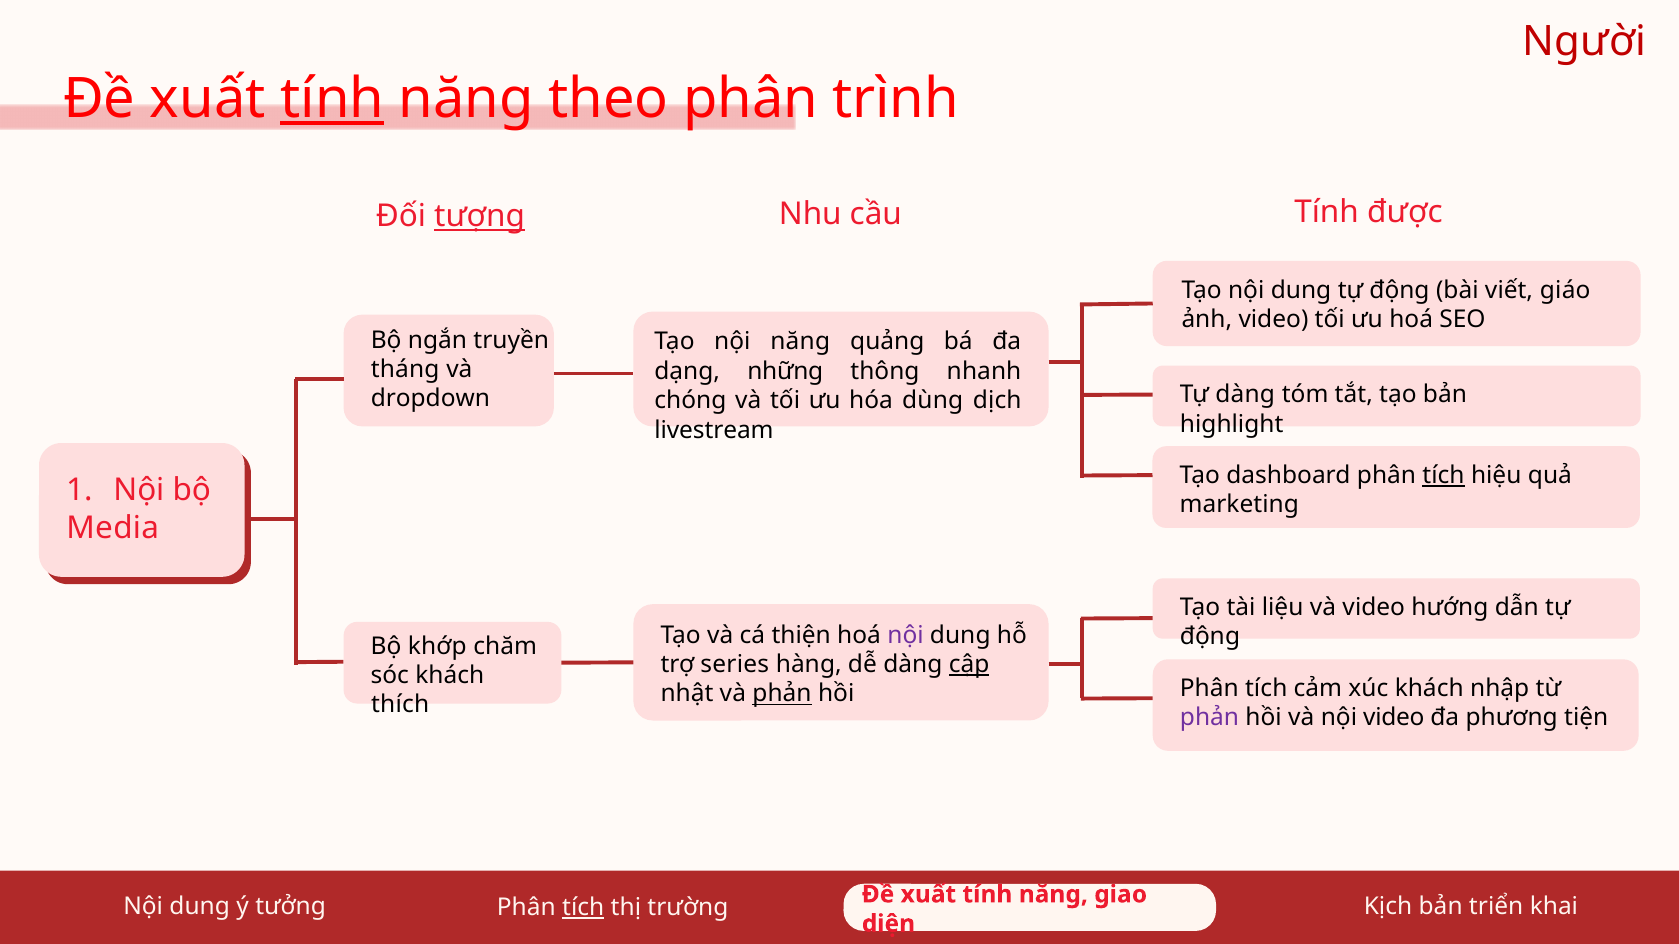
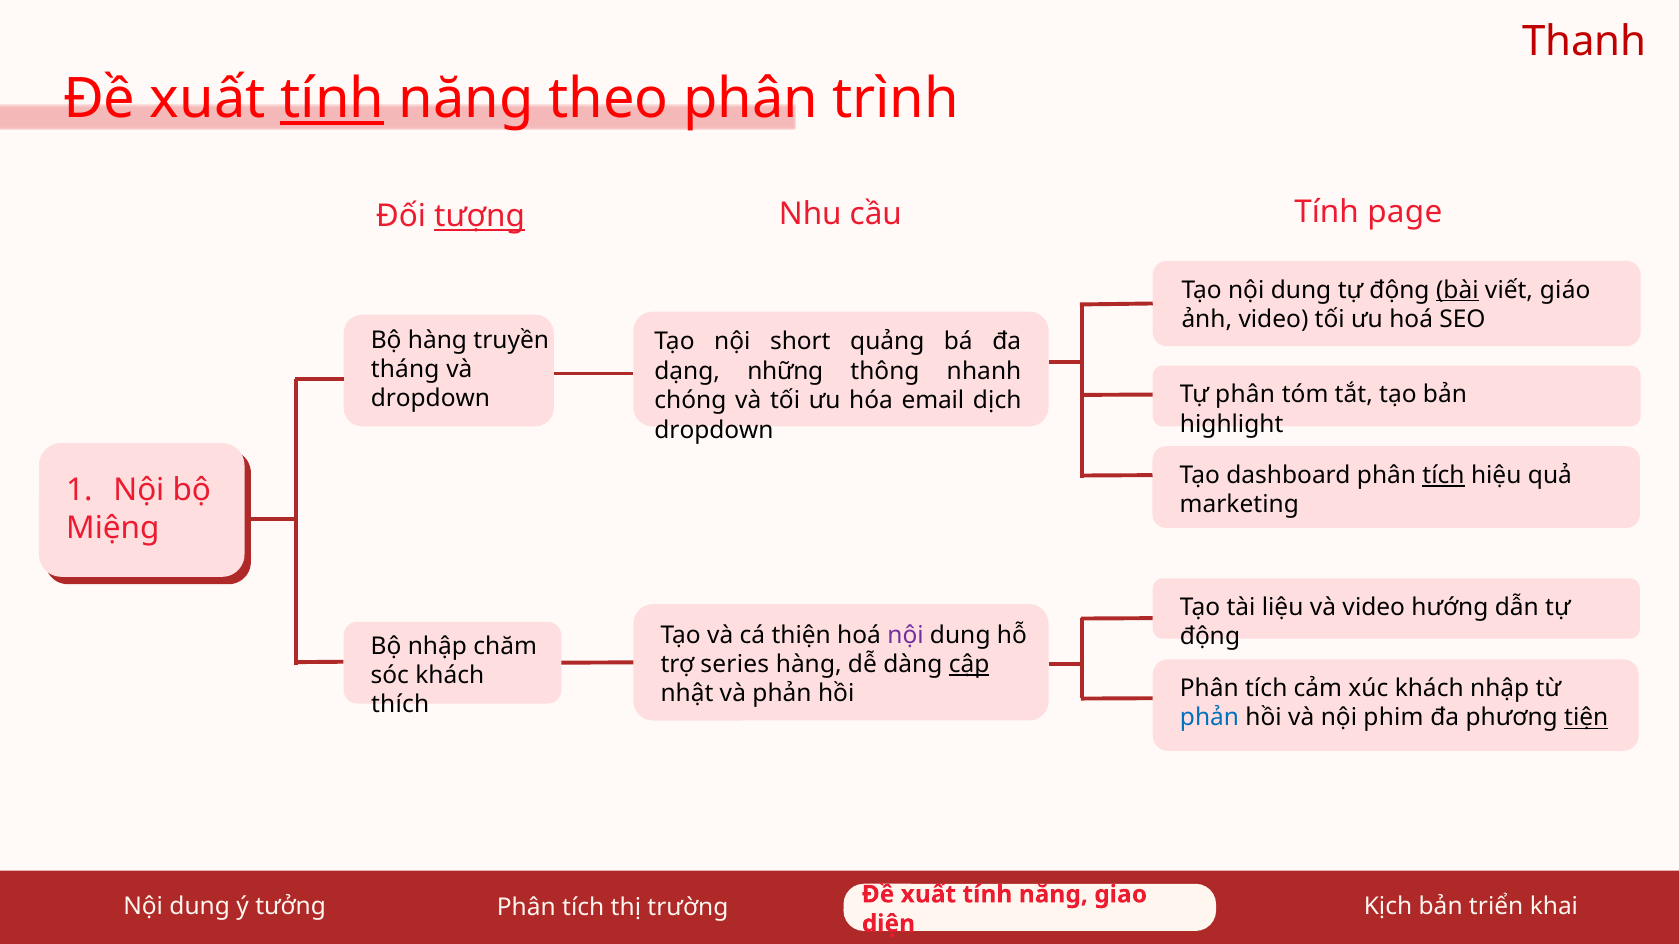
Người: Người -> Thanh (1584, 41)
được: được -> page (1405, 212)
bài underline: none -> present (1457, 290)
Bộ ngắn: ngắn -> hàng (437, 340)
nội năng: năng -> short (800, 342)
Tự dàng: dàng -> phân (1245, 395)
dùng: dùng -> email (933, 401)
livestream: livestream -> dropdown (714, 430)
Media: Media -> Miệng (113, 528)
Bộ khớp: khớp -> nhập (437, 646)
phản underline: present -> none (782, 694)
phản colour: purple -> blue (1209, 718)
nội video: video -> phim (1394, 718)
tiện underline: none -> present (1586, 718)
tích underline: present -> none (583, 908)
